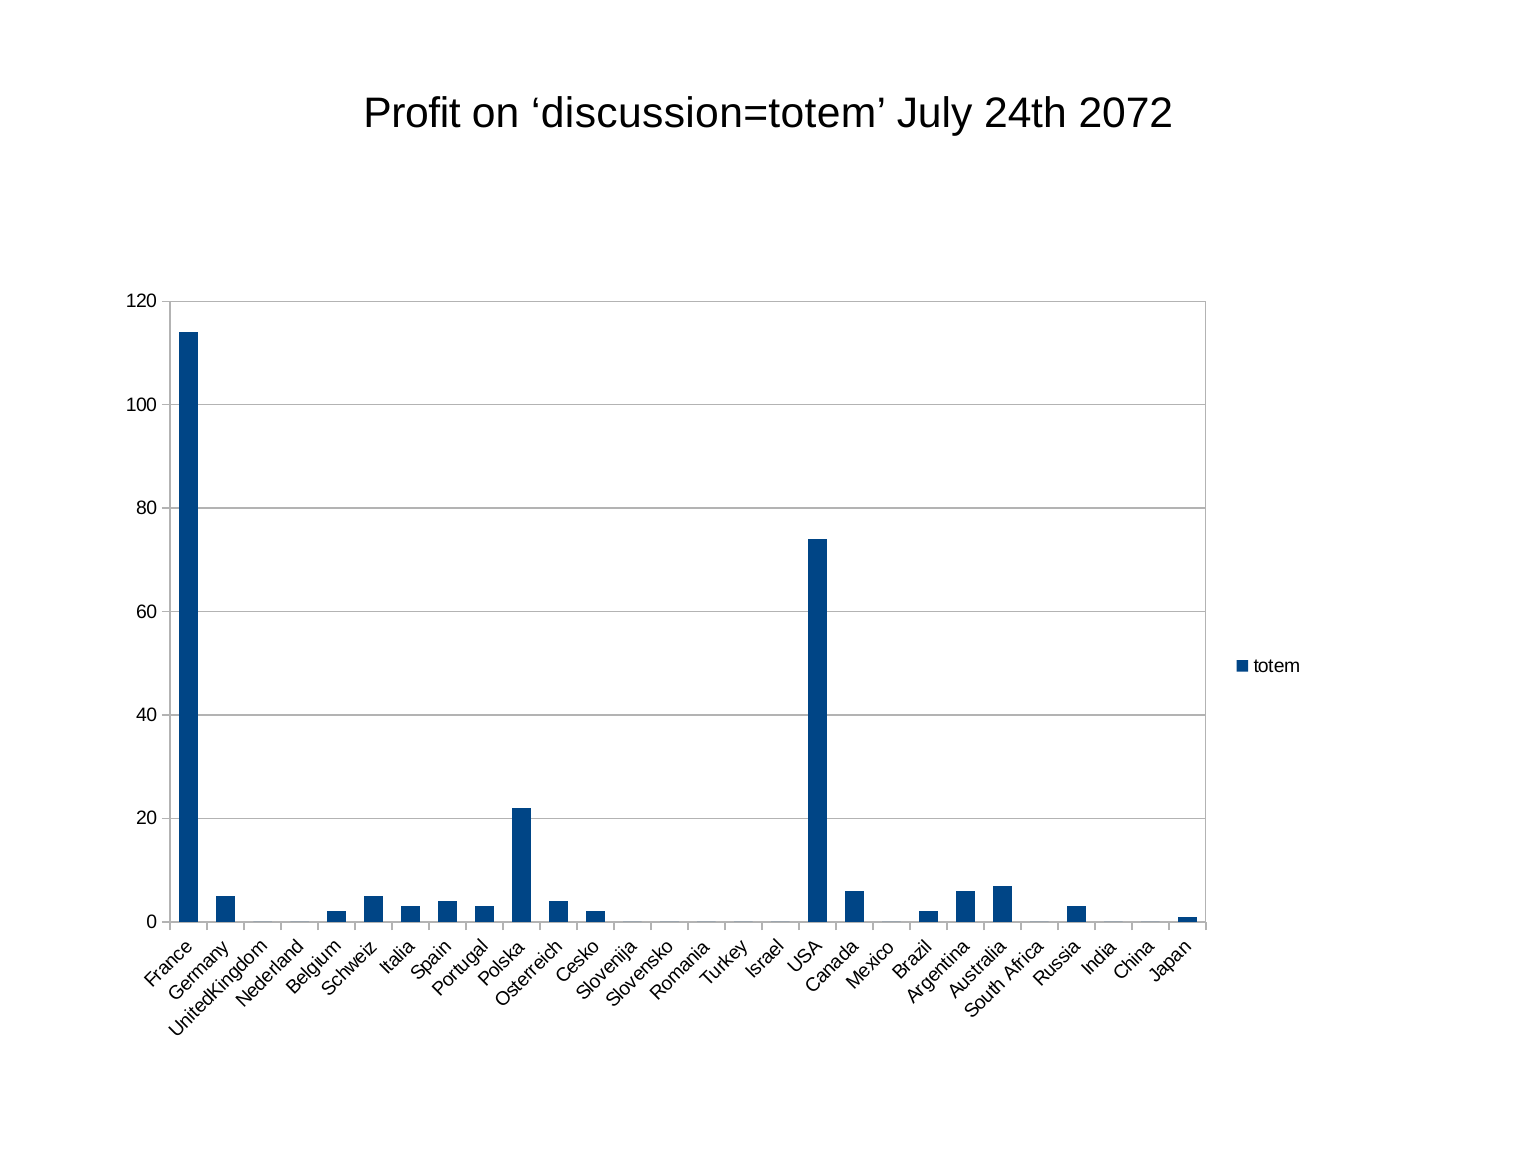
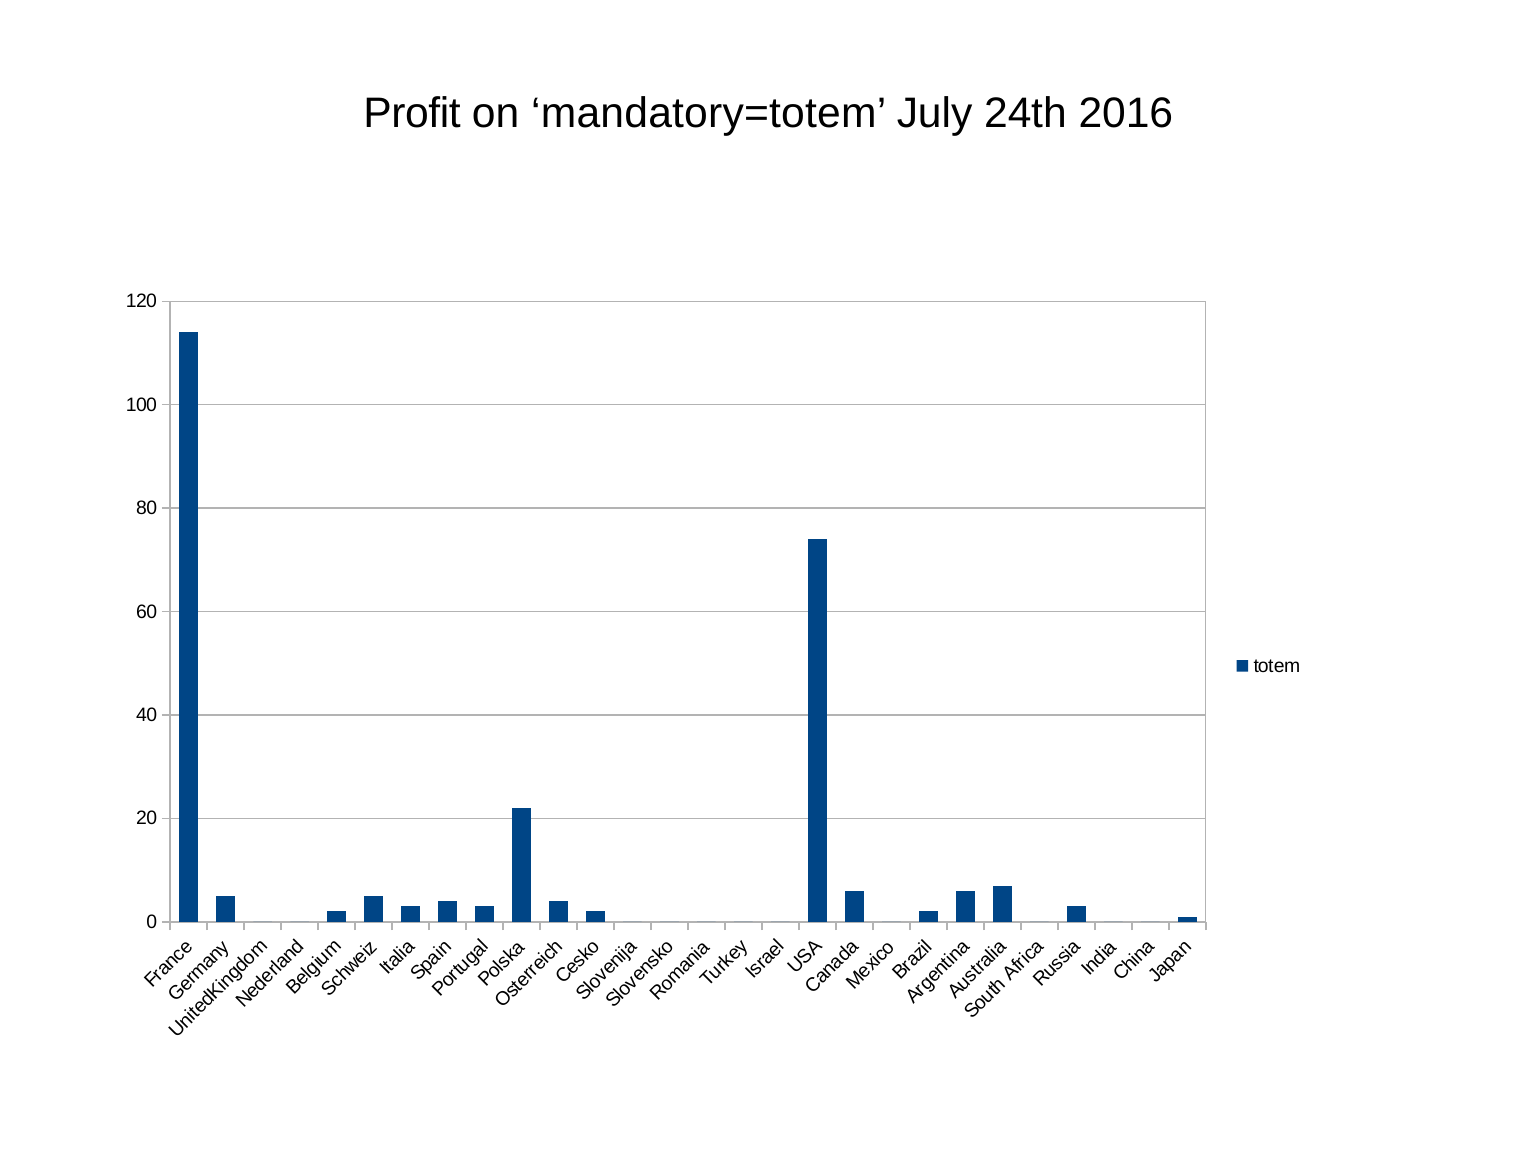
discussion=totem: discussion=totem -> mandatory=totem (709, 114)
2072: 2072 -> 2016 (1126, 114)
